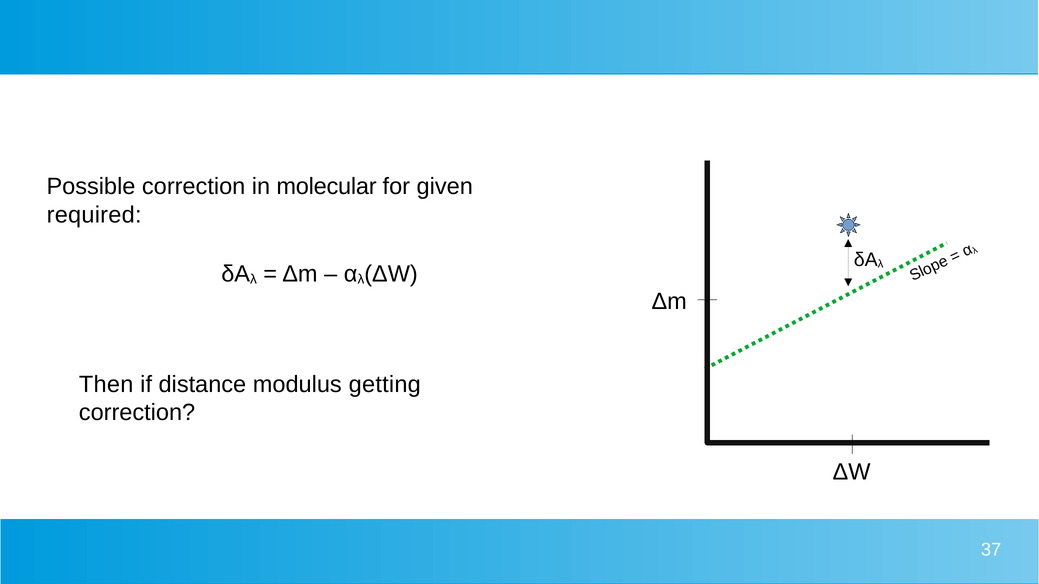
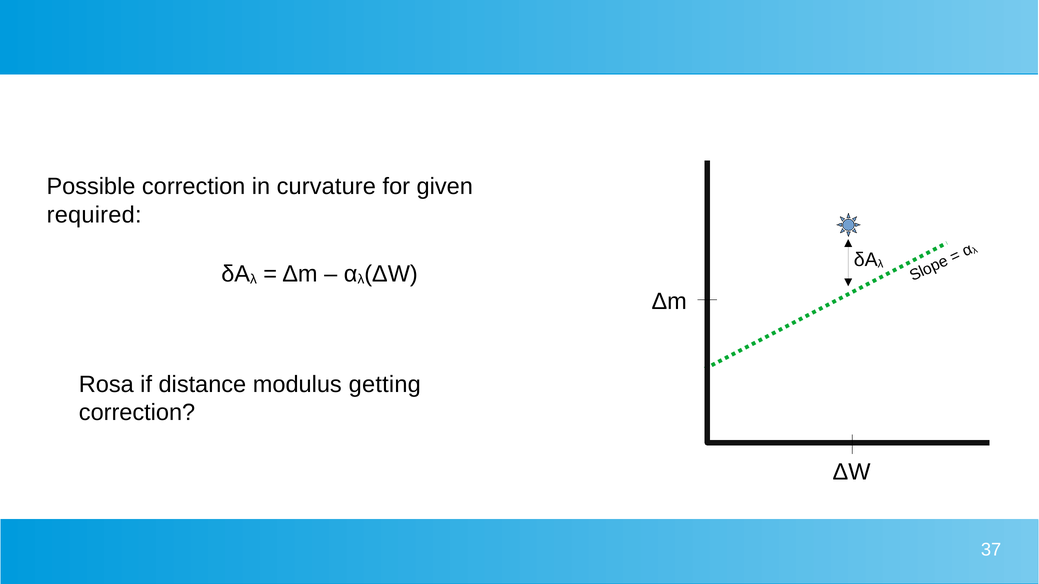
molecular: molecular -> curvature (326, 187)
Then: Then -> Rosa (106, 385)
